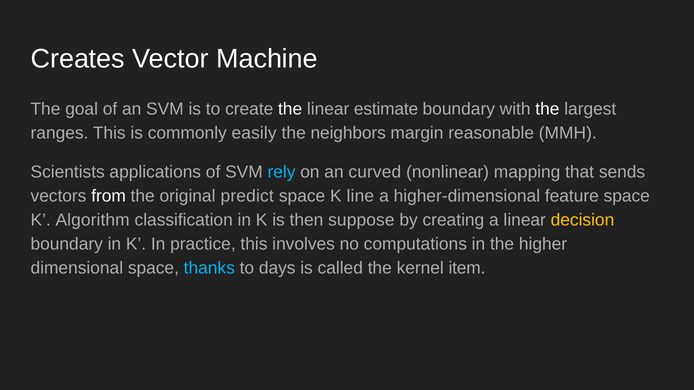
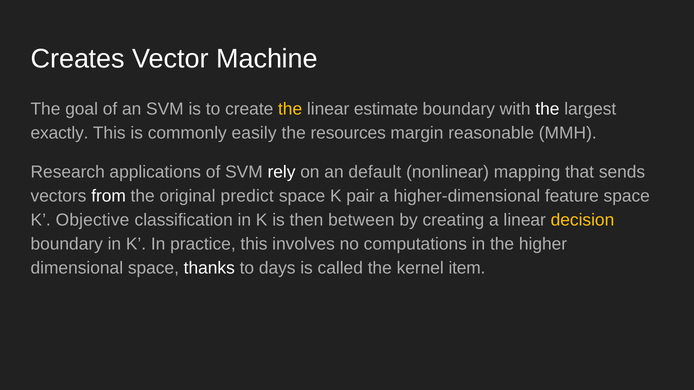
the colour: white -> yellow (290, 109)
ranges: ranges -> exactly (60, 133)
neighbors: neighbors -> resources (348, 133)
Scientists: Scientists -> Research (68, 172)
rely colour: light blue -> white (282, 172)
curved: curved -> default (375, 172)
line: line -> pair (361, 196)
Algorithm: Algorithm -> Objective (93, 220)
suppose: suppose -> between (361, 220)
thanks colour: light blue -> white (209, 268)
